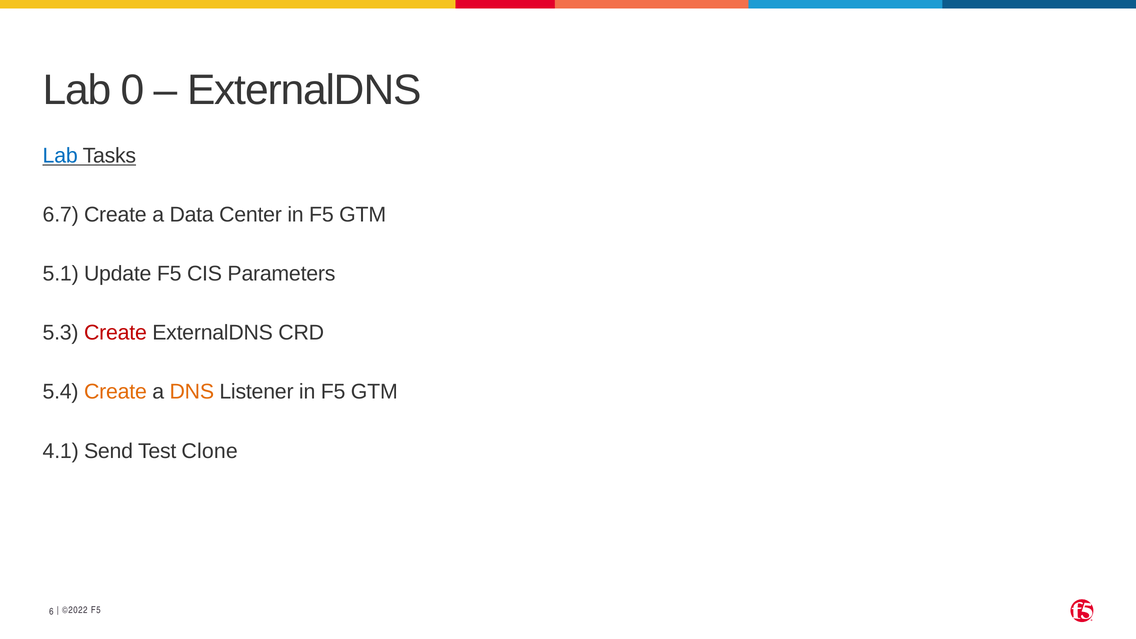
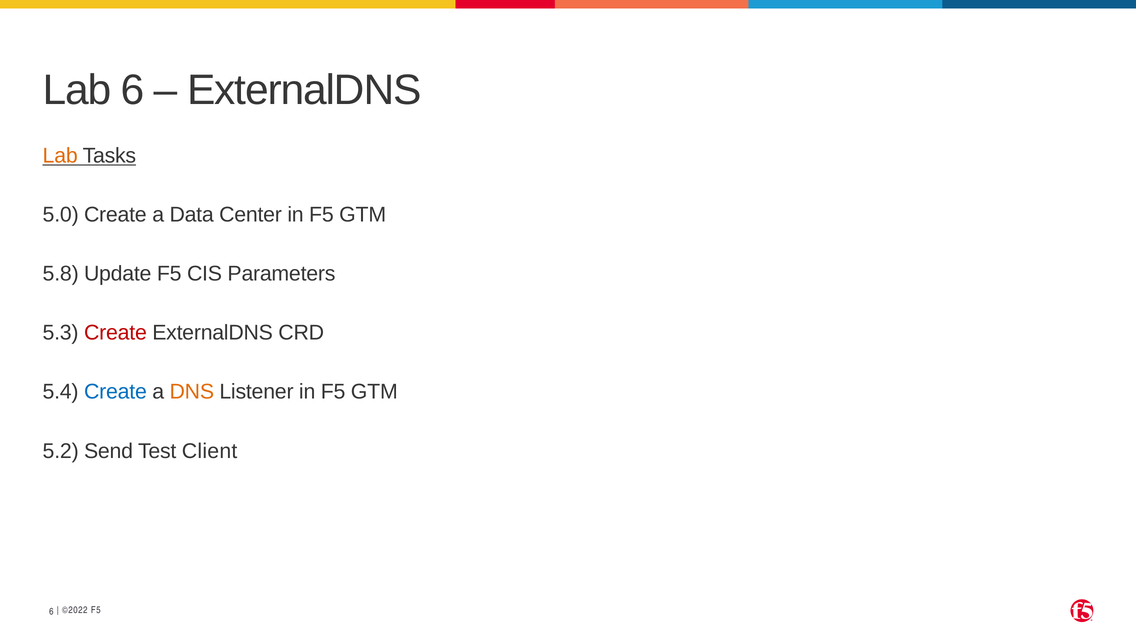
Lab 0: 0 -> 6 (133, 90)
Lab colour: blue -> orange (60, 156)
6.7: 6.7 -> 5.0 (61, 215)
5.1: 5.1 -> 5.8 (61, 274)
Create colour: orange -> blue (115, 392)
4.1: 4.1 -> 5.2 (61, 451)
Clone: Clone -> Client (210, 451)
